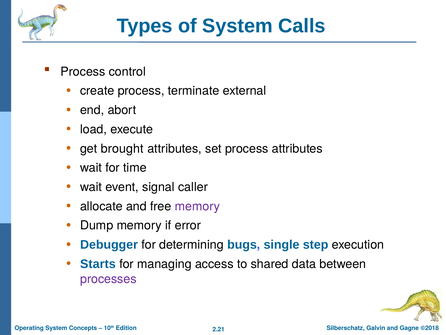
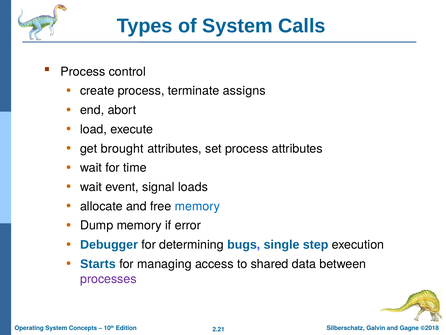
external: external -> assigns (244, 91)
caller: caller -> loads (193, 187)
memory colour: purple -> blue (197, 206)
